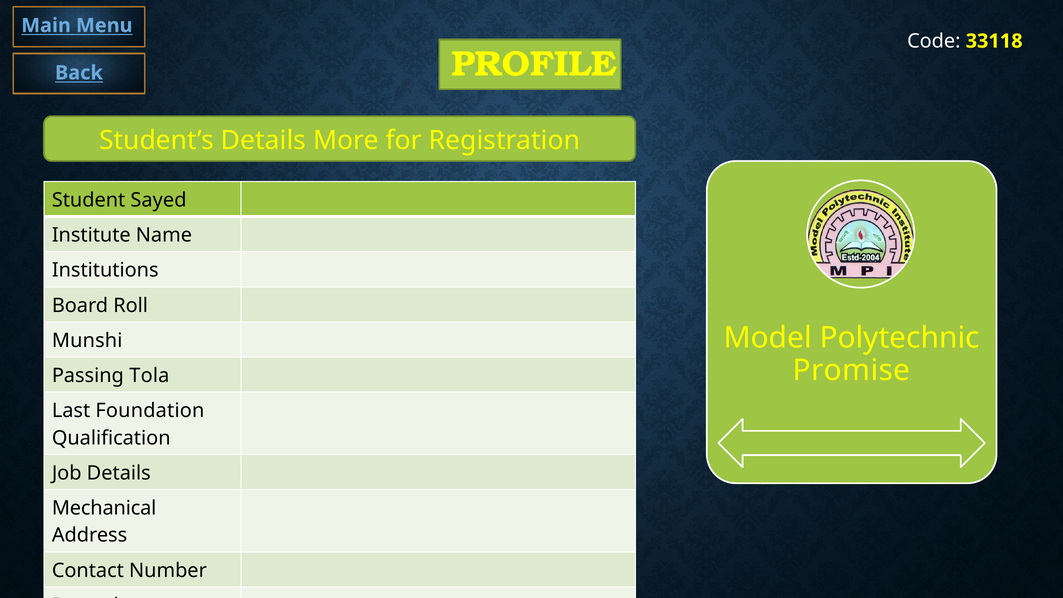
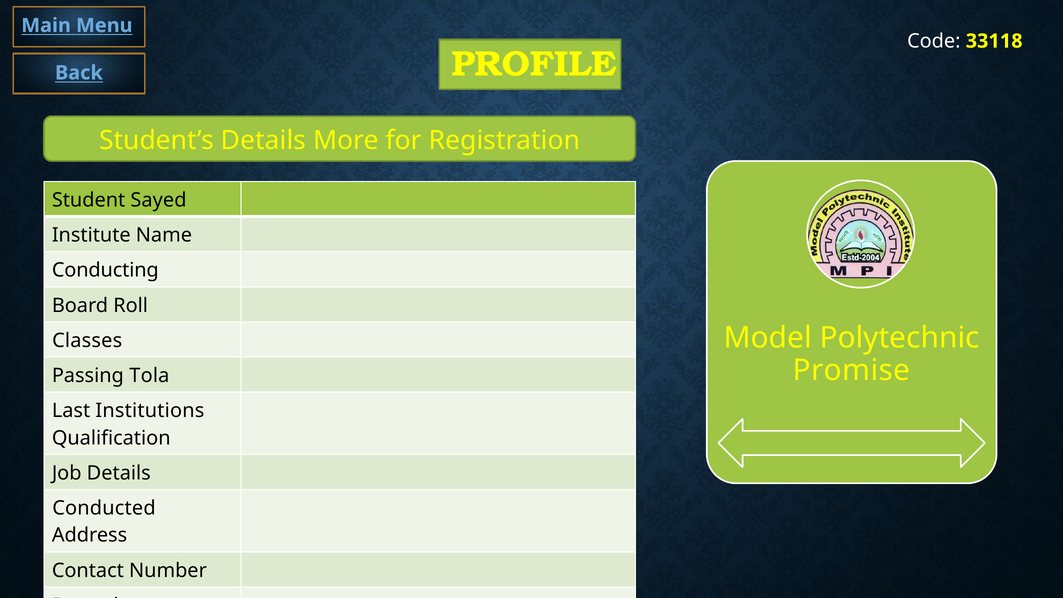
Institutions: Institutions -> Conducting (105, 270)
Munshi: Munshi -> Classes (87, 341)
Foundation: Foundation -> Institutions (150, 411)
Mechanical: Mechanical -> Conducted (104, 508)
